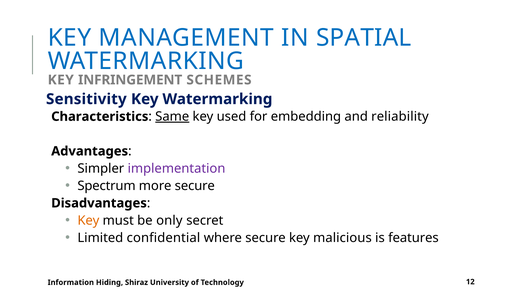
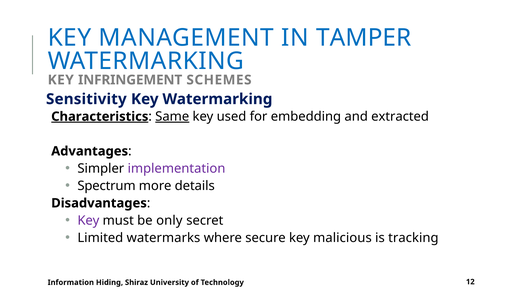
SPATIAL: SPATIAL -> TAMPER (364, 38)
Characteristics underline: none -> present (100, 117)
reliability: reliability -> extracted (400, 117)
more secure: secure -> details (195, 186)
Key colour: orange -> purple (88, 221)
confidential: confidential -> watermarks (163, 238)
features: features -> tracking (413, 238)
